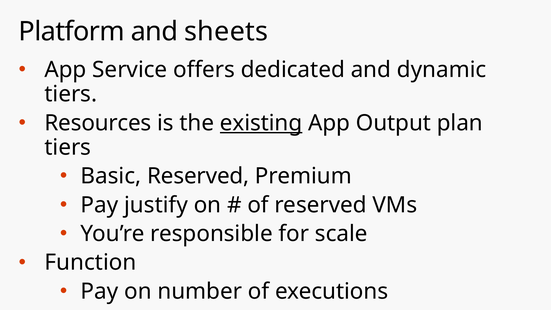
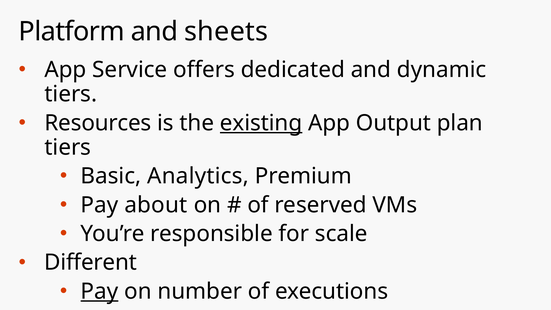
Basic Reserved: Reserved -> Analytics (198, 176)
justify: justify -> about (156, 205)
Function: Function -> Different (91, 262)
Pay underline: none -> present (100, 291)
